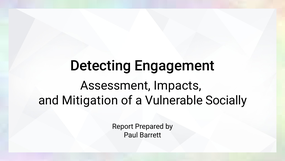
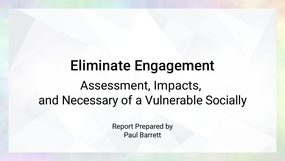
Detecting: Detecting -> Eliminate (101, 66)
Mitigation: Mitigation -> Necessary (90, 100)
